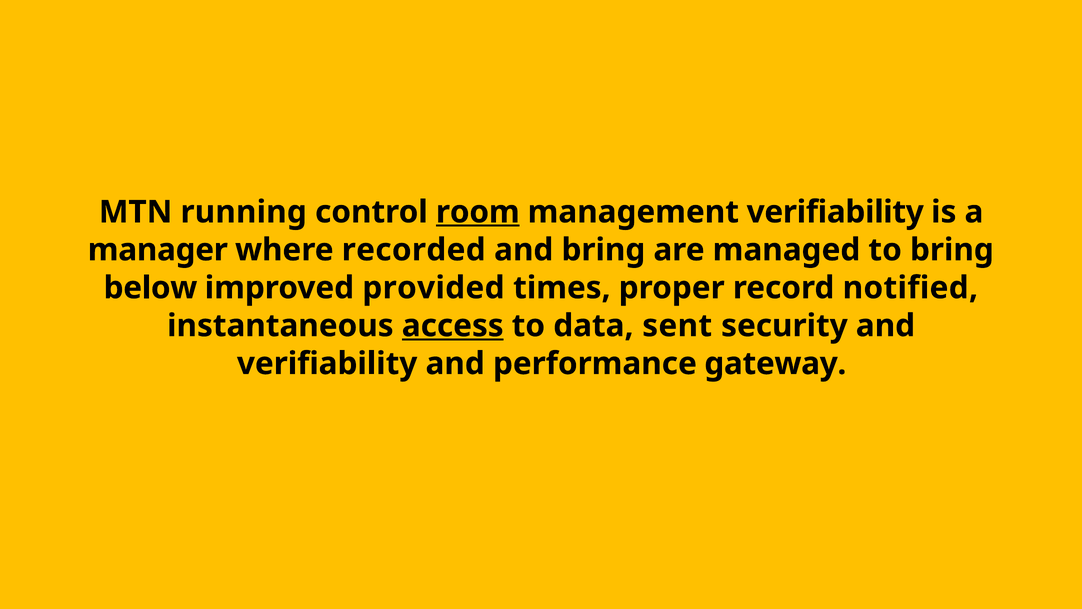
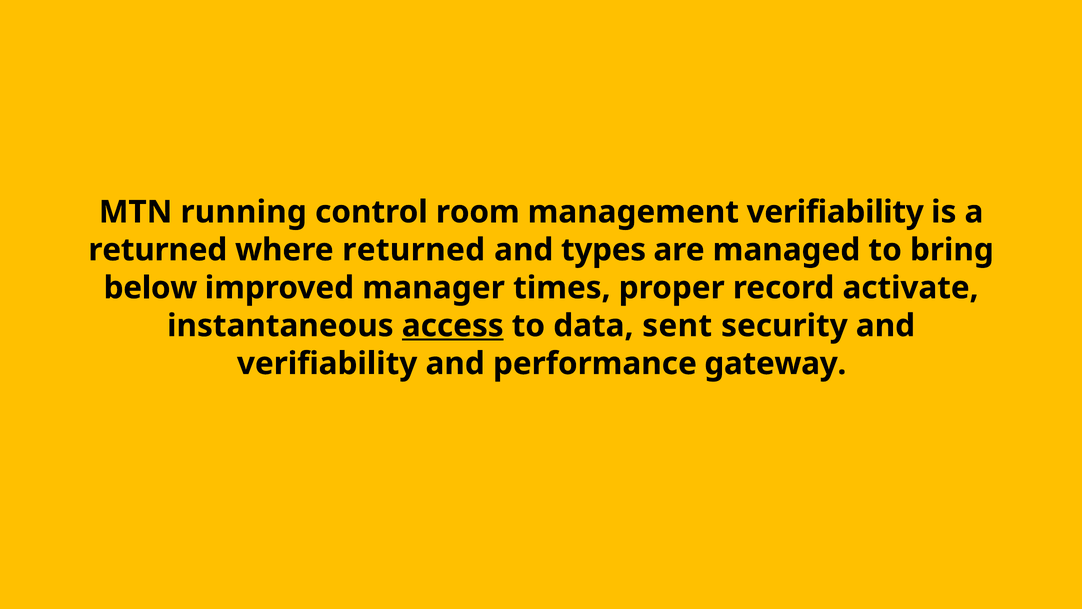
room underline: present -> none (478, 212)
manager: manager -> returned (158, 250)
where recorded: recorded -> returned (414, 250)
and bring: bring -> types (604, 250)
provided: provided -> manager (434, 288)
notified: notified -> activate (911, 288)
